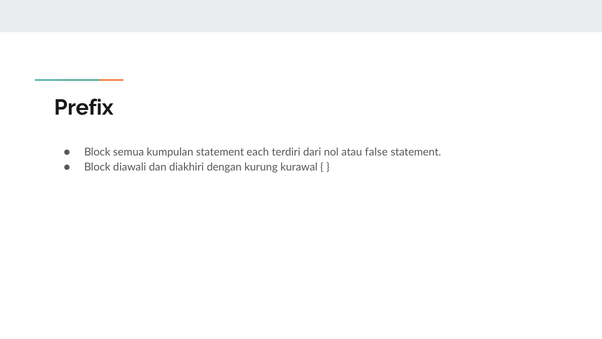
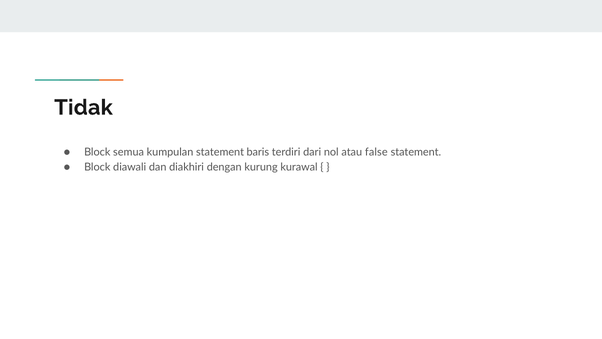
Prefix: Prefix -> Tidak (84, 107)
each: each -> baris (258, 152)
